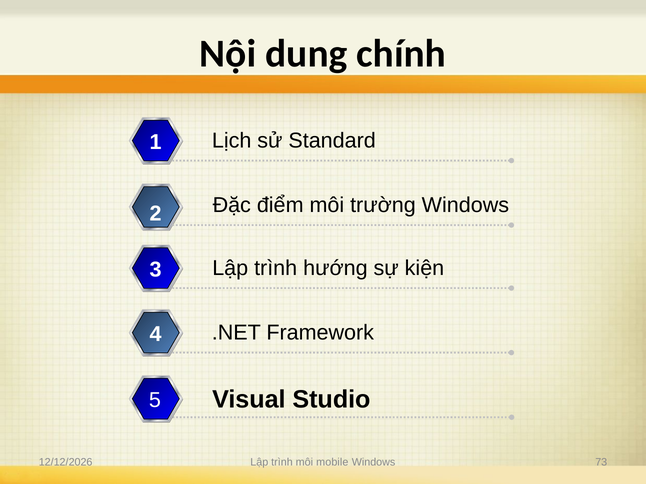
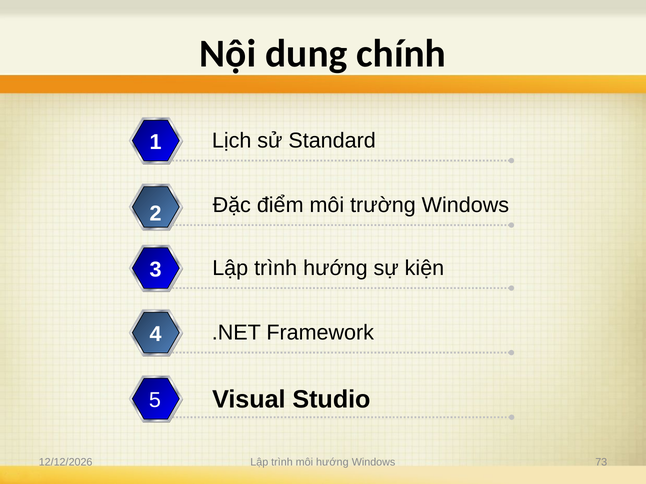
môi mobile: mobile -> hướng (332, 463)
